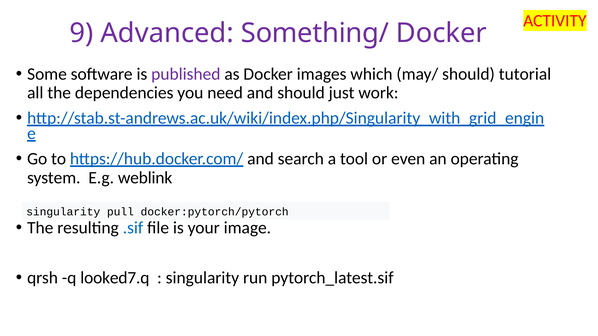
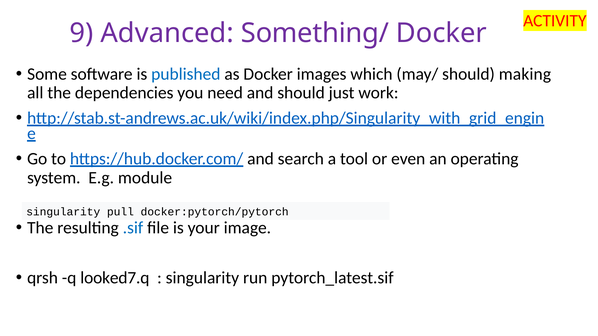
published colour: purple -> blue (186, 74)
tutorial: tutorial -> making (525, 74)
weblink: weblink -> module (145, 178)
